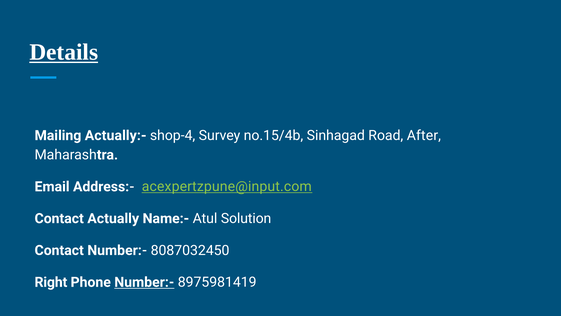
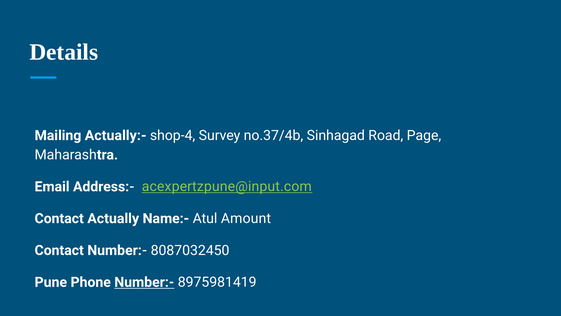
Details underline: present -> none (64, 52)
no.15/4b: no.15/4b -> no.37/4b (273, 135)
After: After -> Page (424, 135)
Solution: Solution -> Amount (246, 218)
Right: Right -> Pune (51, 282)
